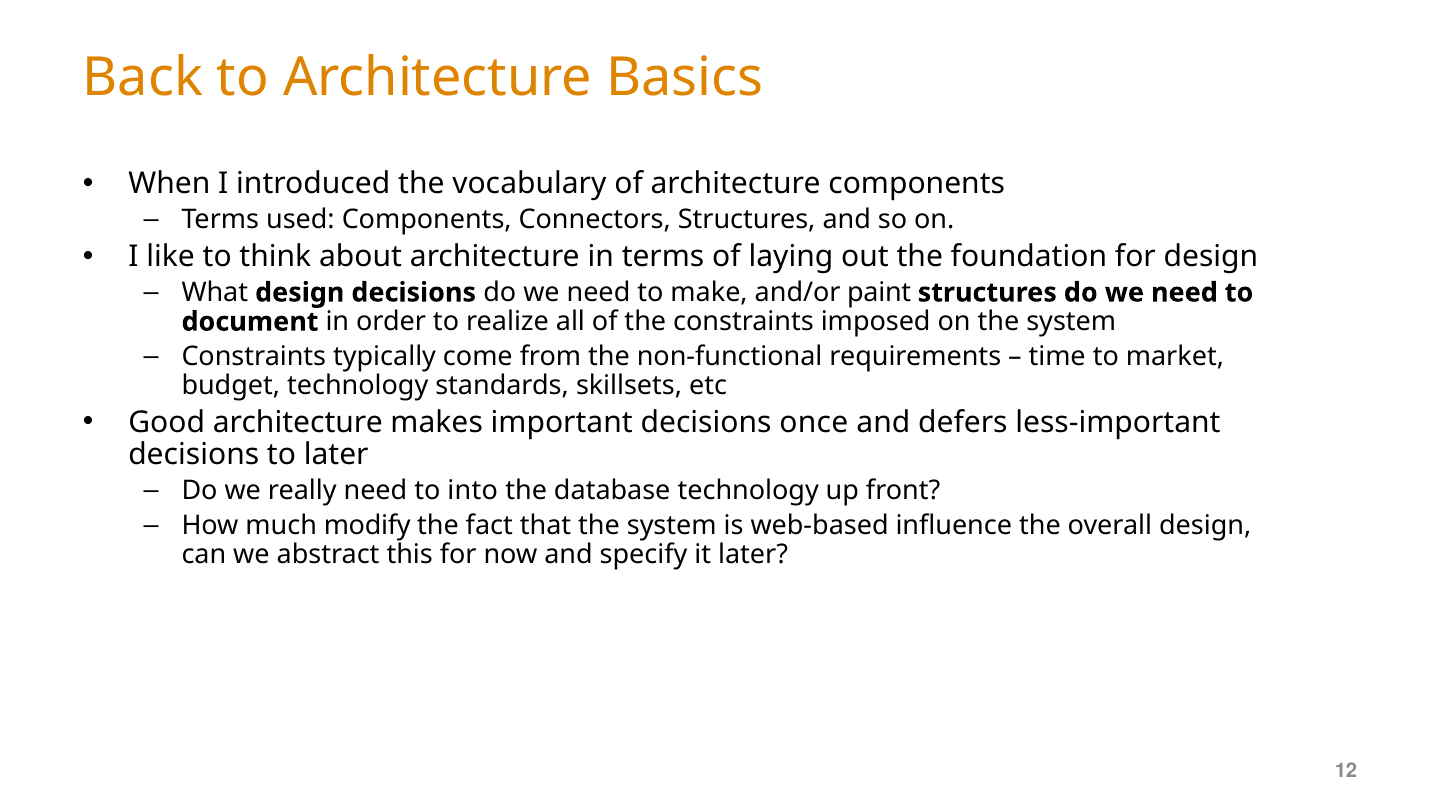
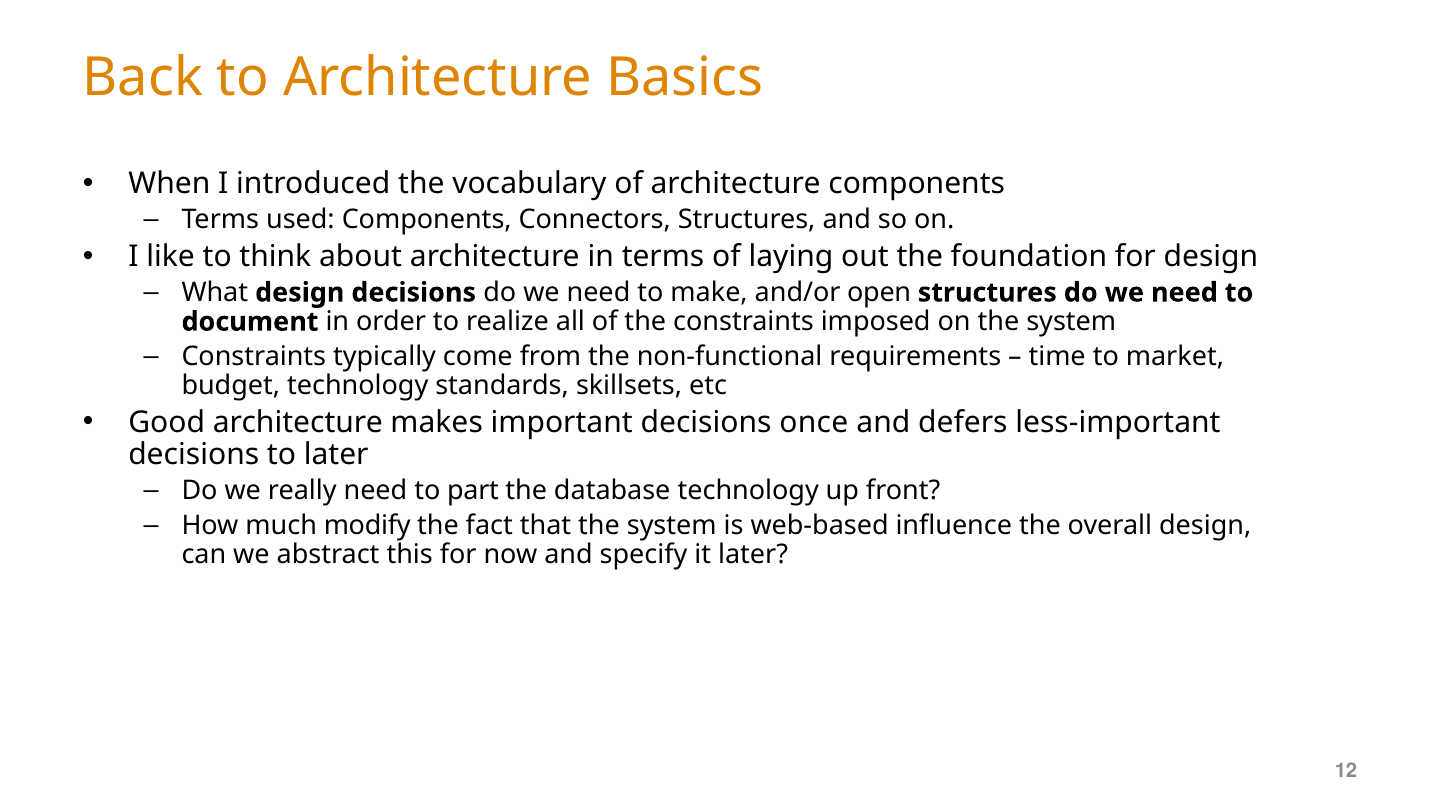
paint: paint -> open (879, 293)
into: into -> part (473, 491)
